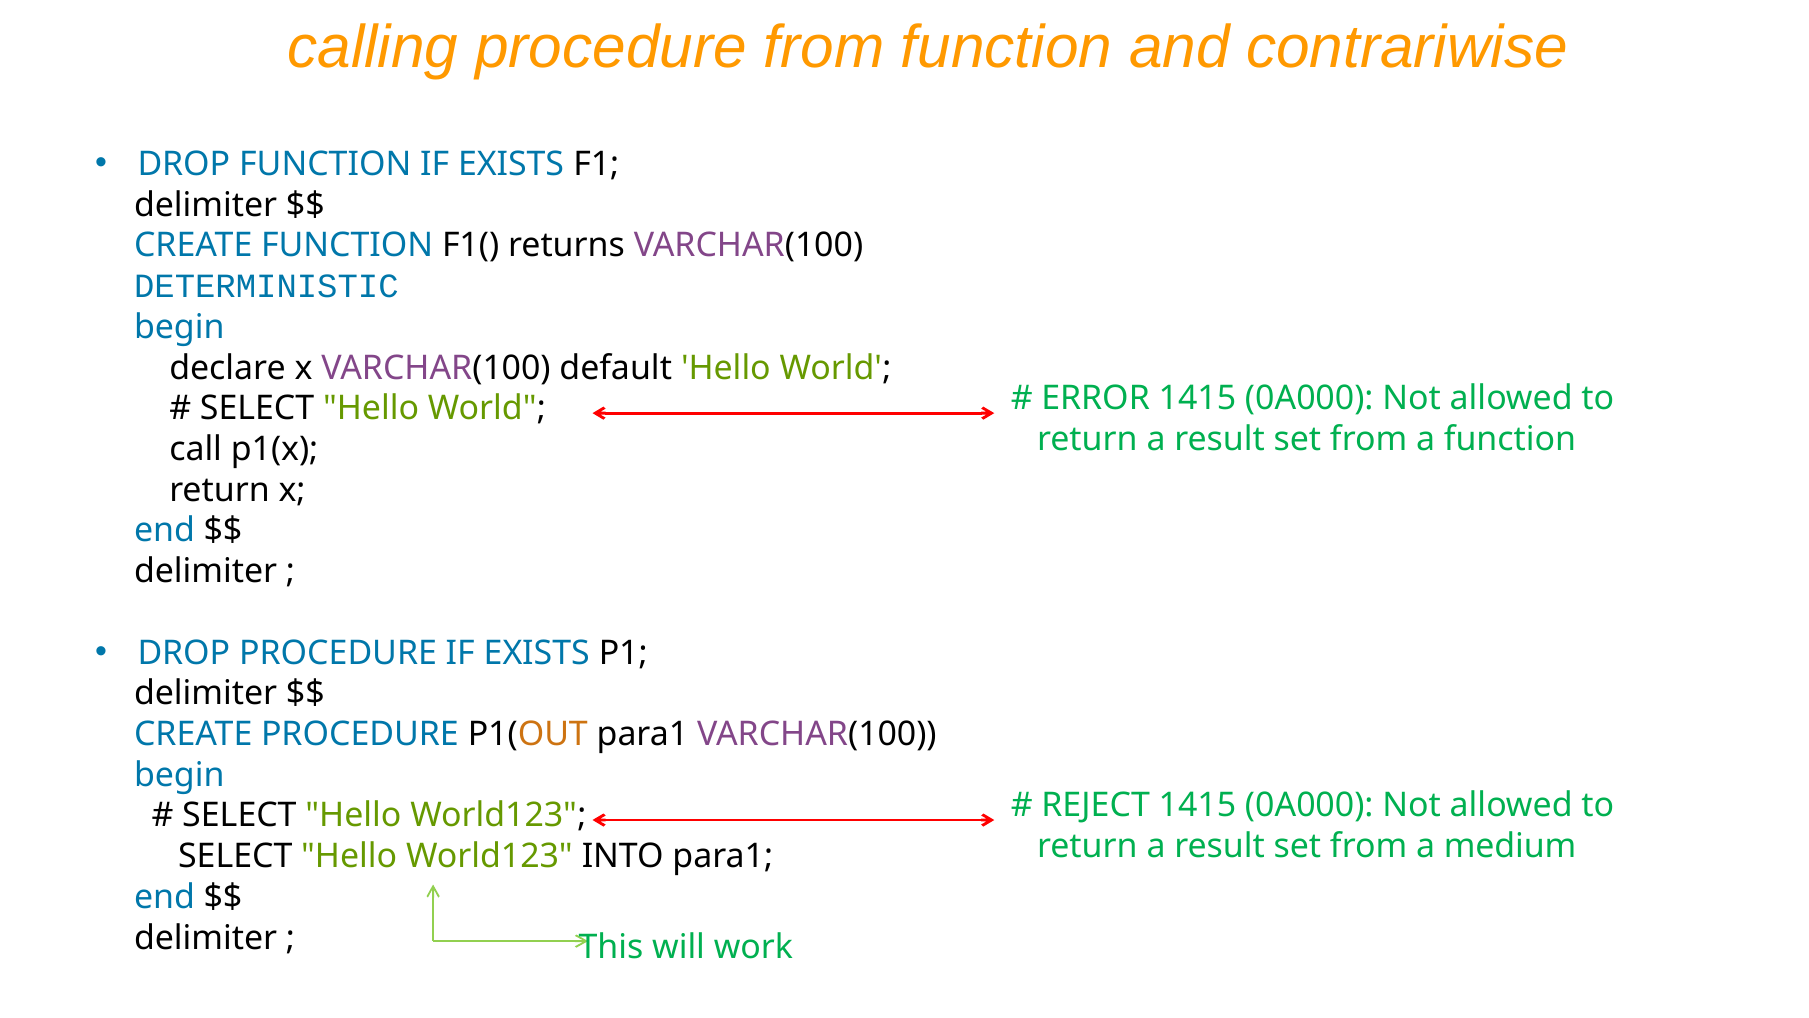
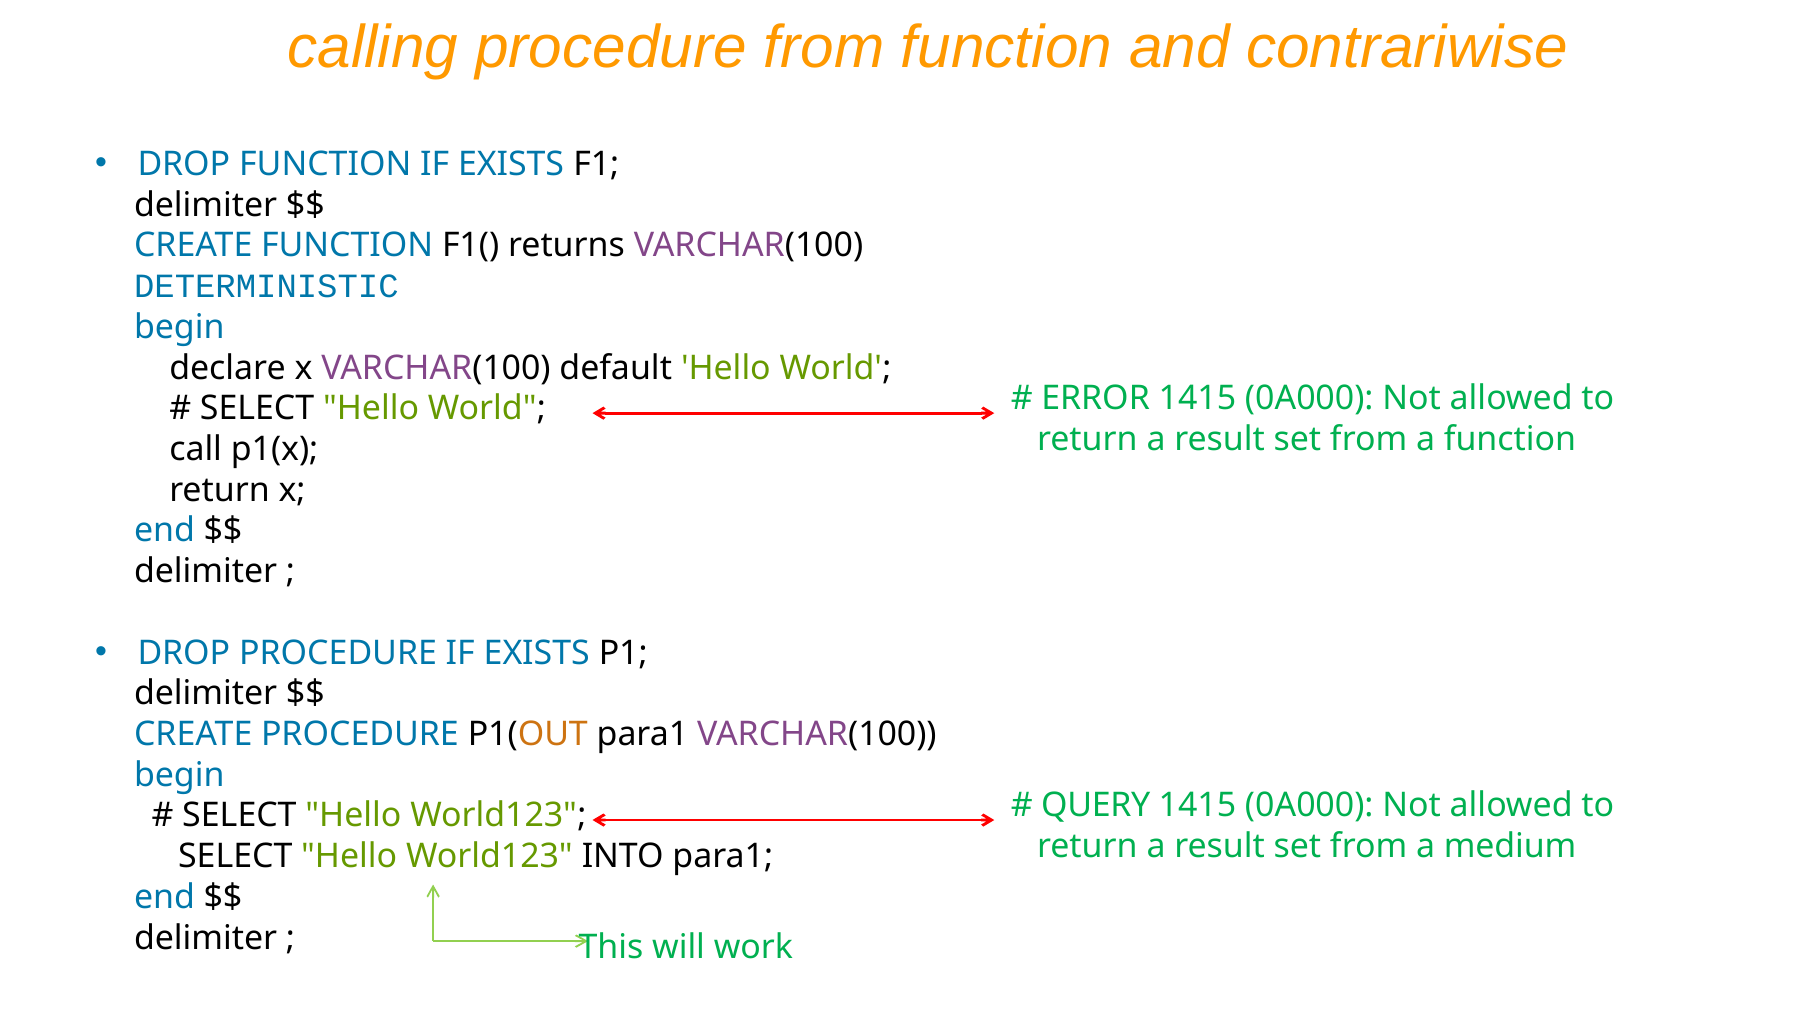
REJECT: REJECT -> QUERY (1096, 805)
